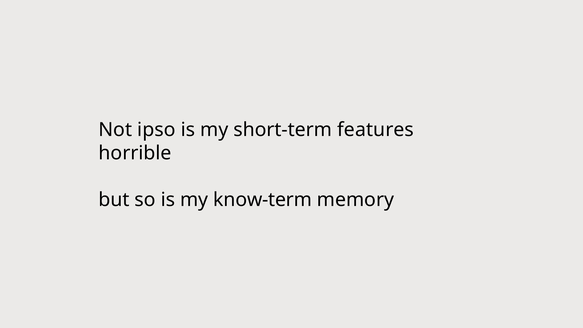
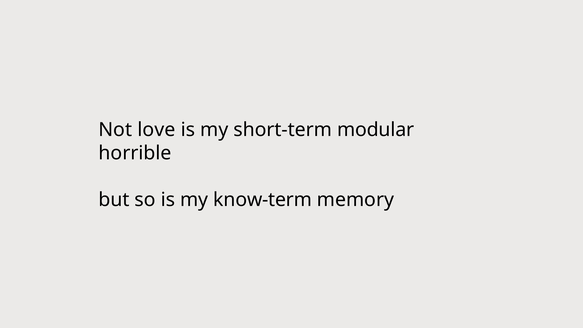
ipso: ipso -> love (156, 130)
features: features -> modular (376, 130)
